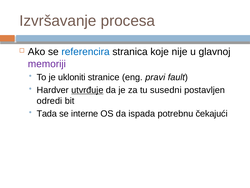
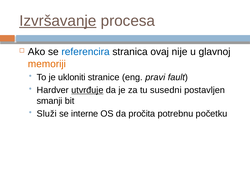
Izvršavanje underline: none -> present (58, 21)
koje: koje -> ovaj (160, 52)
memoriji colour: purple -> orange (47, 64)
odredi: odredi -> smanji (50, 101)
Tada: Tada -> Služi (47, 113)
ispada: ispada -> pročita (142, 113)
čekajući: čekajući -> početku (212, 113)
